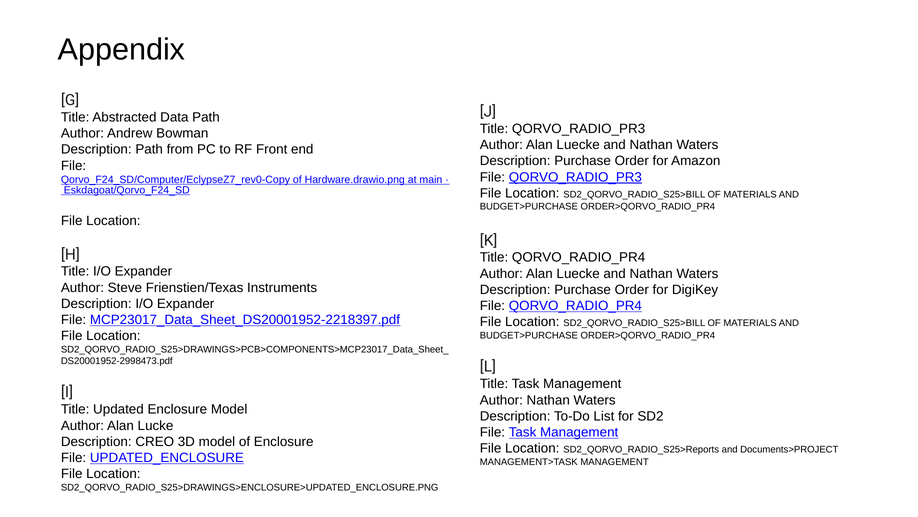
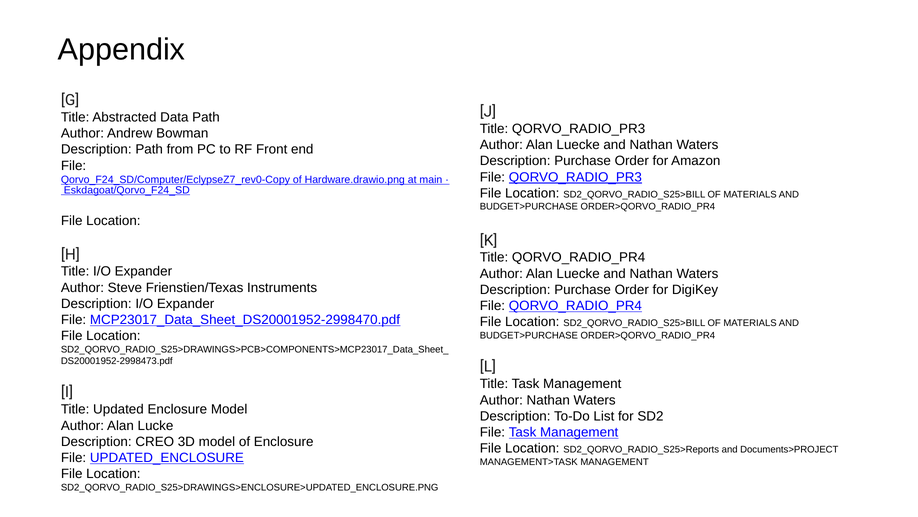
MCP23017_Data_Sheet_DS20001952-2218397.pdf: MCP23017_Data_Sheet_DS20001952-2218397.pdf -> MCP23017_Data_Sheet_DS20001952-2998470.pdf (245, 319)
